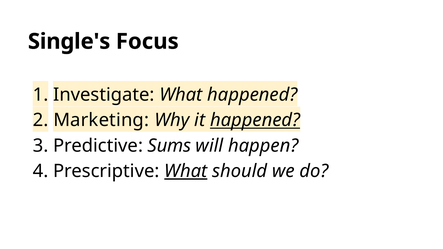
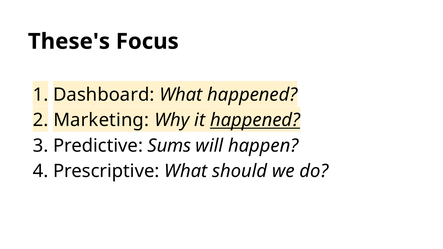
Single's: Single's -> These's (69, 42)
Investigate: Investigate -> Dashboard (104, 95)
What underline: present -> none (186, 171)
